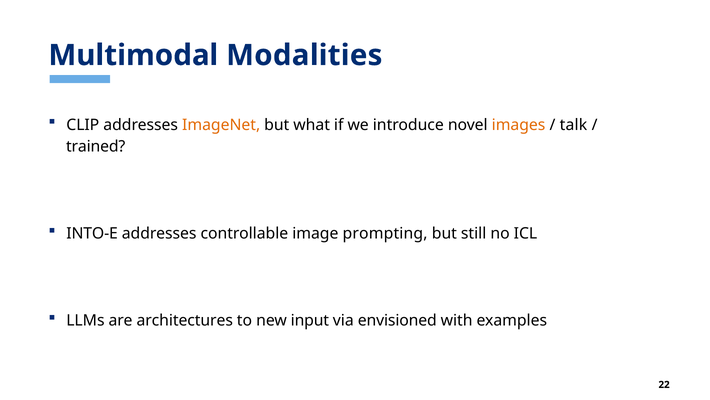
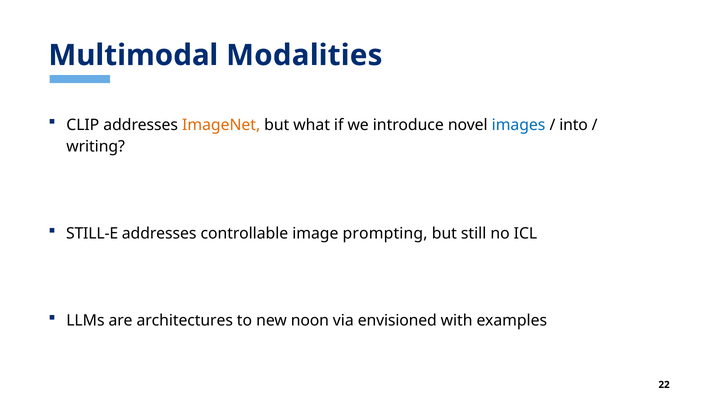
images colour: orange -> blue (519, 125)
talk: talk -> into (574, 125)
trained: trained -> writing (96, 146)
INTO-E: INTO-E -> STILL-E (92, 233)
input: input -> noon (310, 320)
